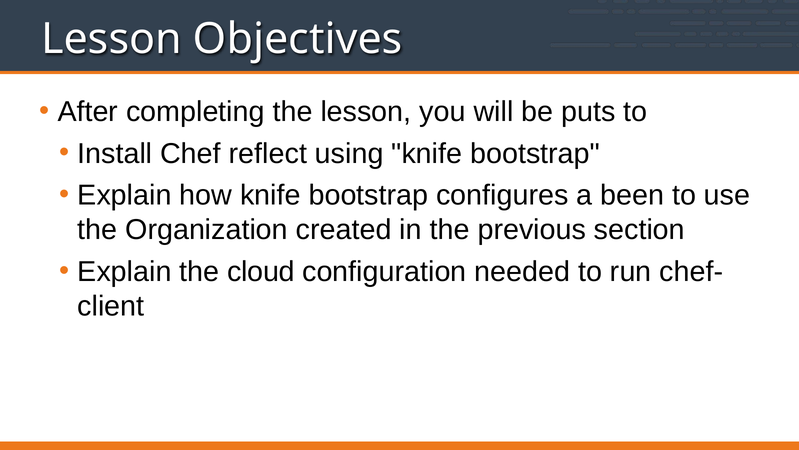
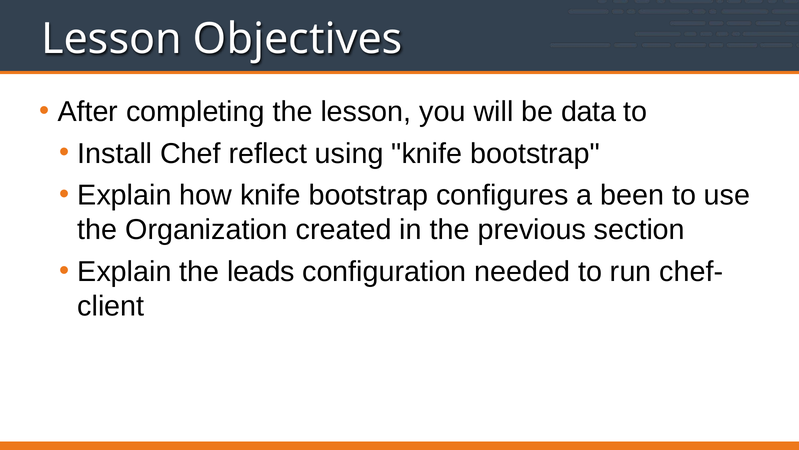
puts: puts -> data (589, 112)
cloud: cloud -> leads (261, 271)
